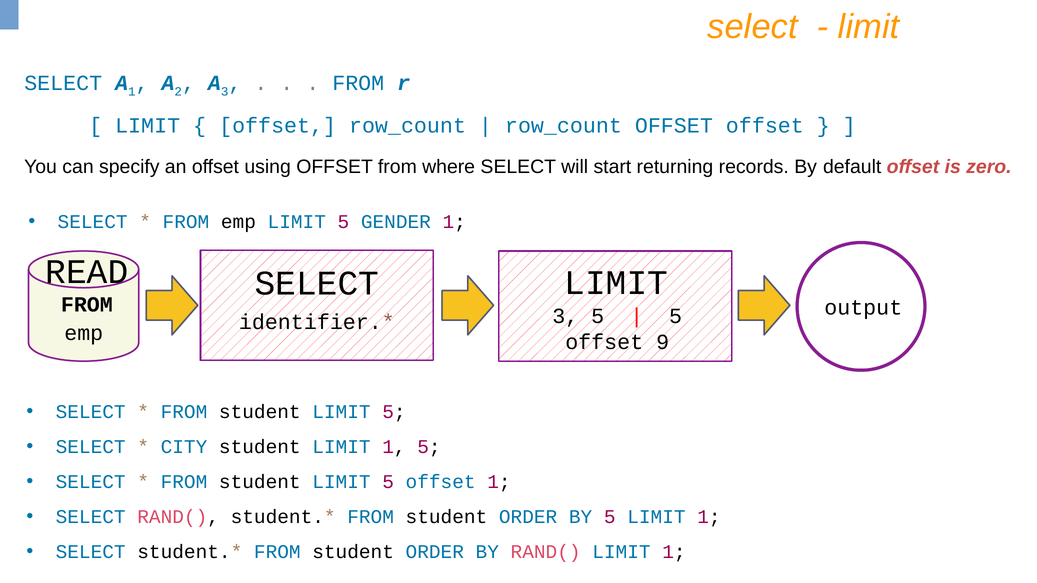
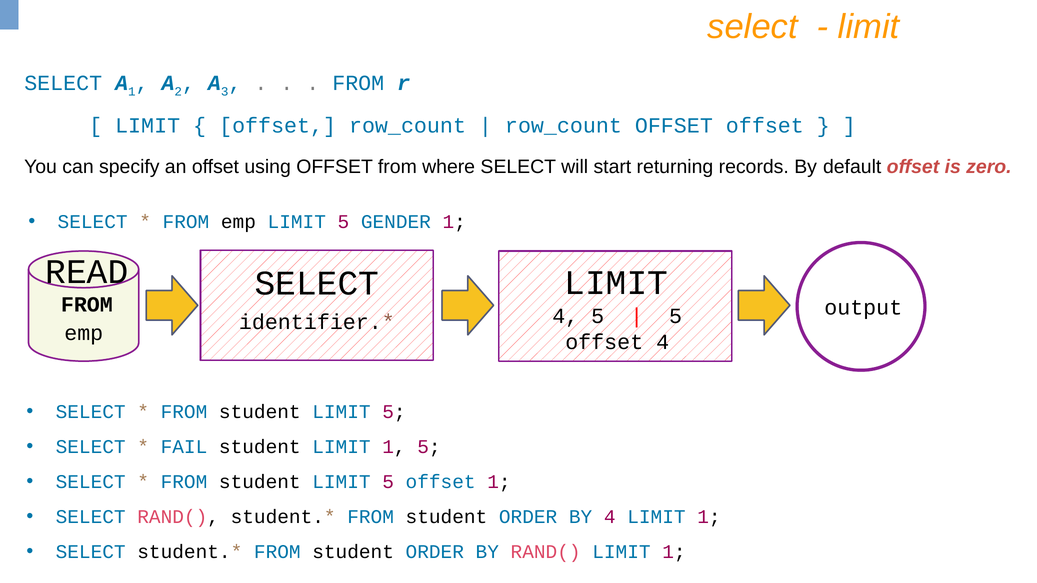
3: 3 -> 4 (565, 316)
offset 9: 9 -> 4 (663, 342)
CITY: CITY -> FAIL (184, 447)
BY 5: 5 -> 4 (610, 517)
